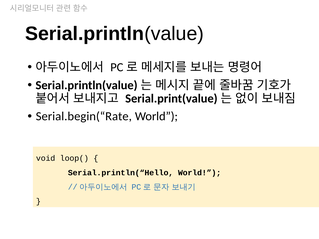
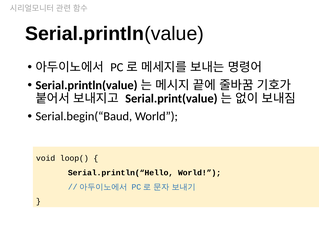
Serial.begin(“Rate: Serial.begin(“Rate -> Serial.begin(“Baud (84, 117)
